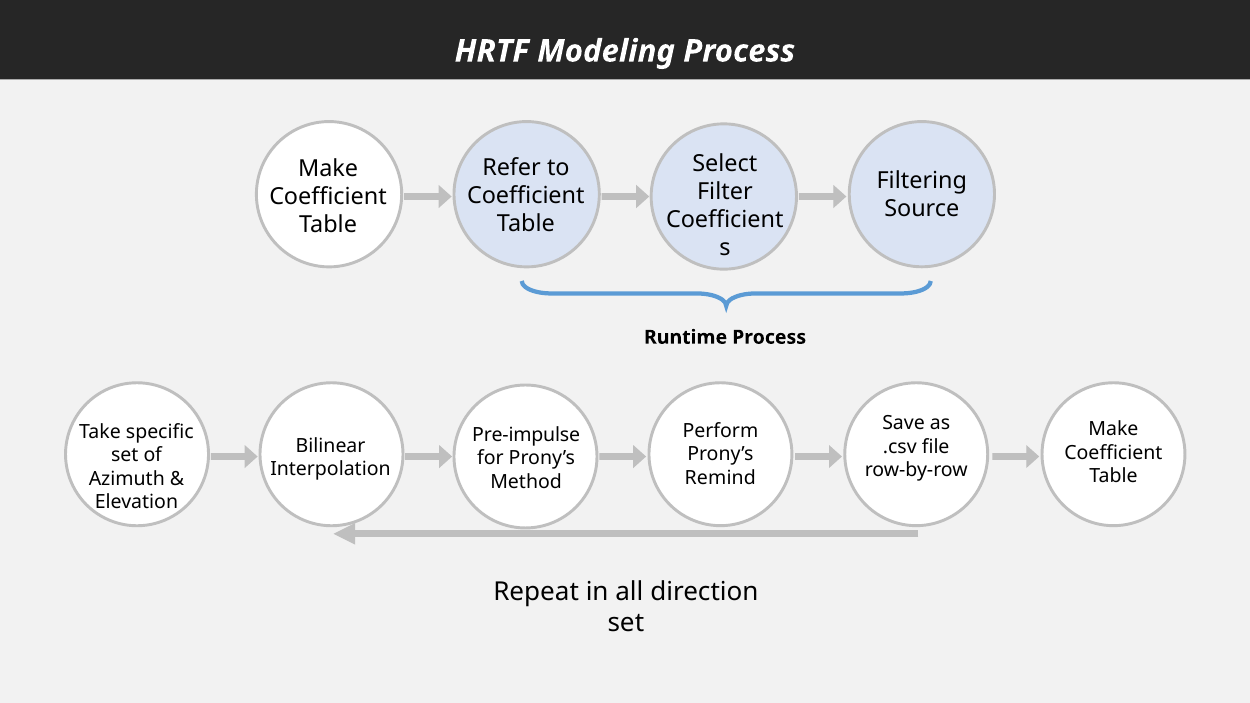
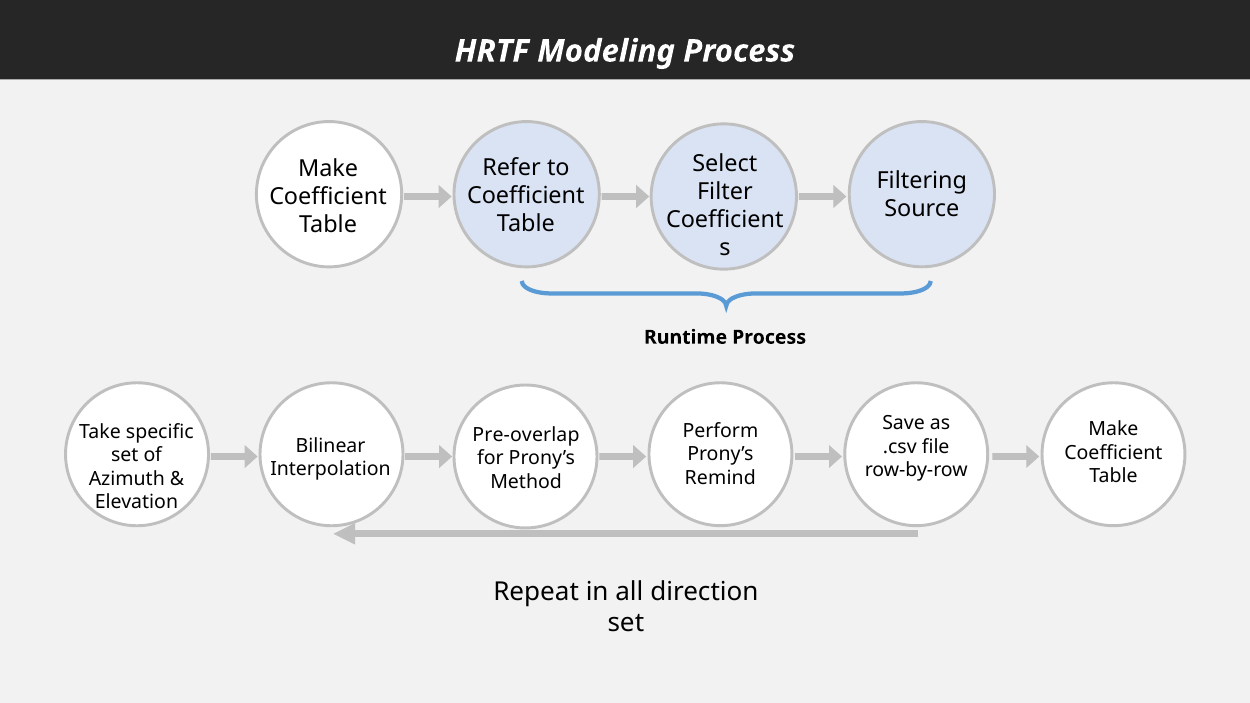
Pre-impulse: Pre-impulse -> Pre-overlap (526, 435)
